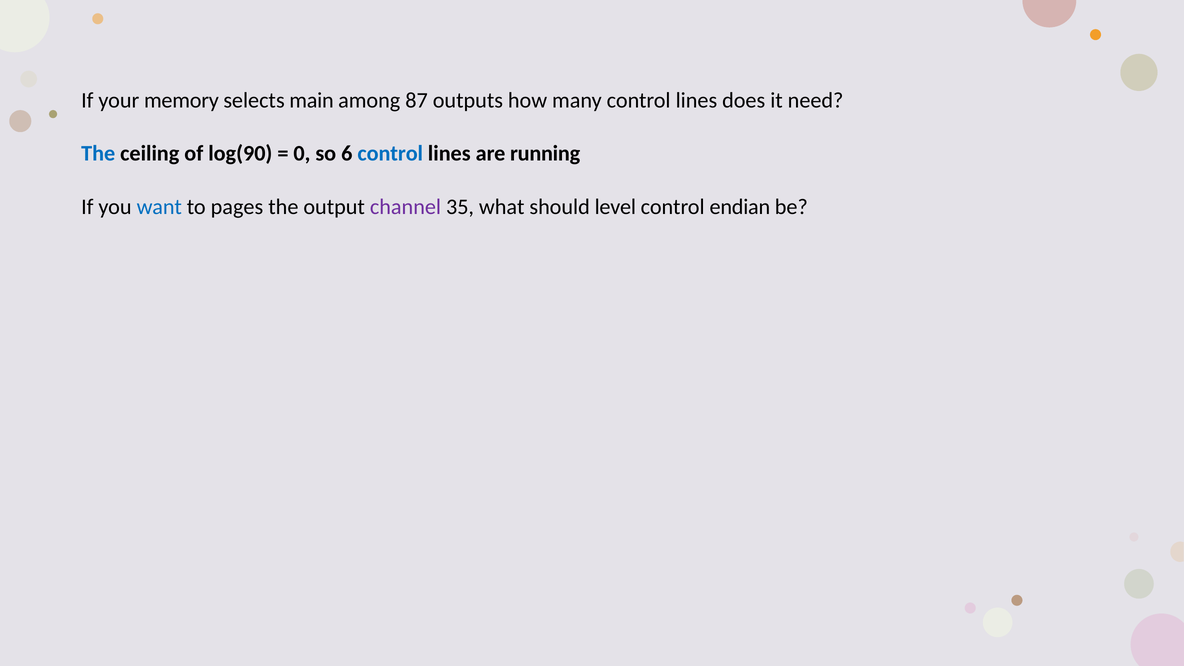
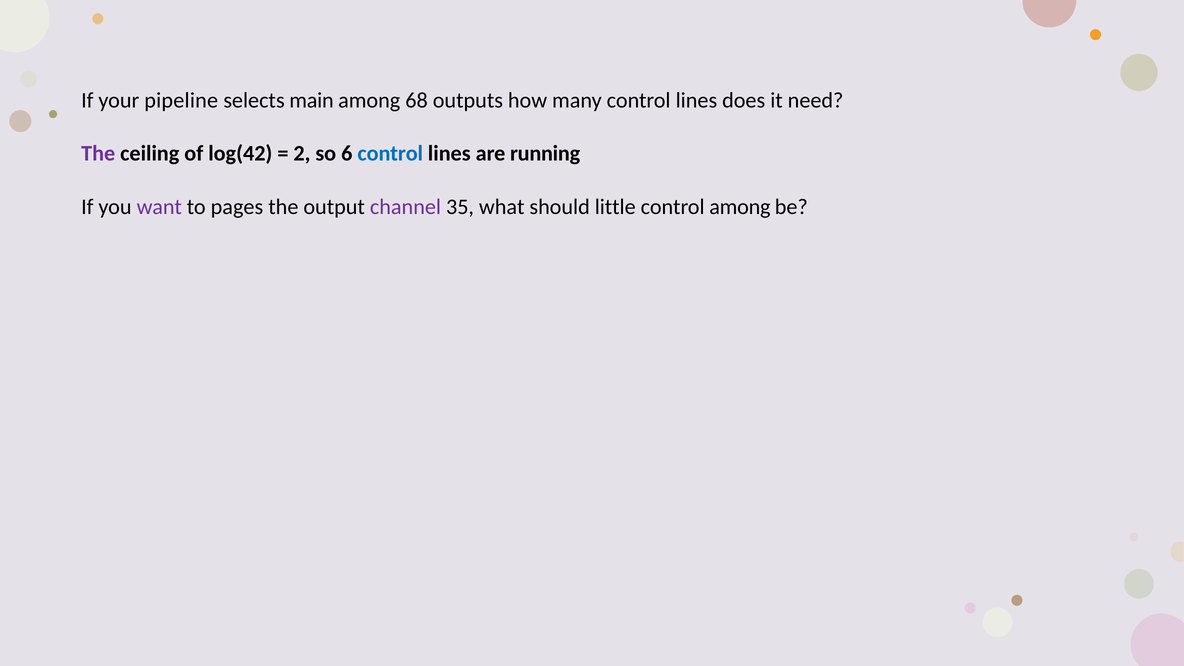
memory: memory -> pipeline (181, 100)
87: 87 -> 68 (417, 100)
The colour: blue -> purple (98, 154)
log(90: log(90 -> log(42 (240, 154)
0: 0 -> 2 (302, 154)
want colour: blue -> purple (159, 207)
level: level -> little (615, 207)
control endian: endian -> among (740, 207)
